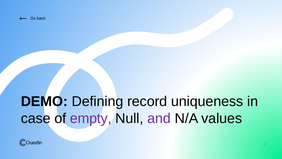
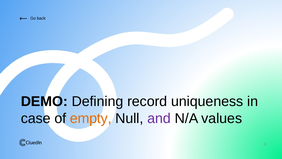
empty colour: purple -> orange (91, 118)
